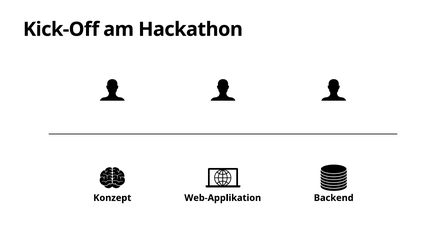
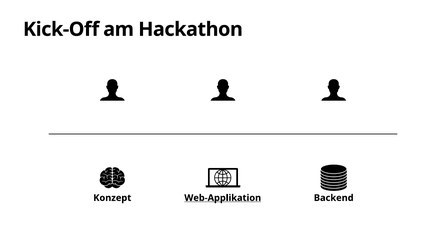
Web-Applikation underline: none -> present (223, 198)
